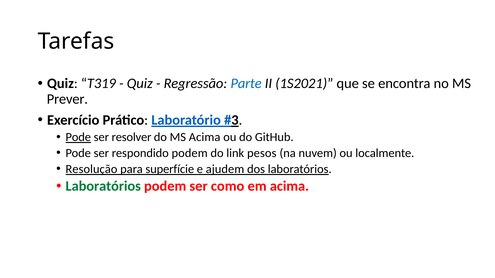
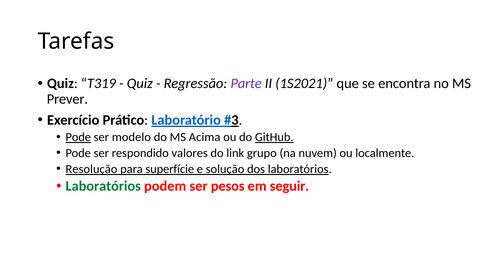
Parte colour: blue -> purple (246, 84)
resolver: resolver -> modelo (131, 137)
GitHub underline: none -> present (274, 137)
respondido podem: podem -> valores (190, 153)
pesos: pesos -> grupo (262, 153)
ajudem: ajudem -> solução (225, 169)
como: como -> pesos (228, 187)
em acima: acima -> seguir (289, 187)
